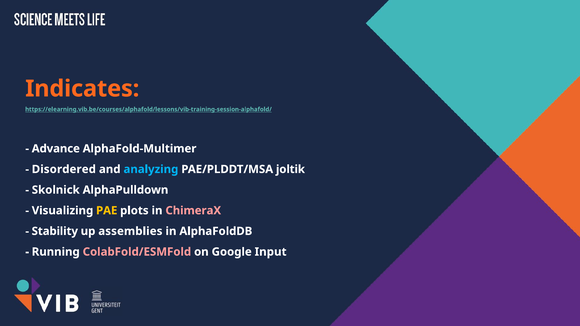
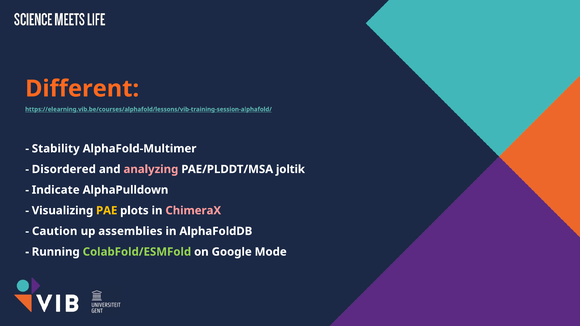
Indicates: Indicates -> Different (82, 89)
Advance: Advance -> Stability (56, 149)
analyzing colour: light blue -> pink (151, 169)
Skolnick: Skolnick -> Indicate (56, 190)
Stability: Stability -> Caution (55, 231)
ColabFold/ESMFold colour: pink -> light green (137, 252)
Input: Input -> Mode (271, 252)
